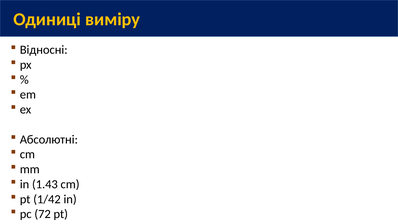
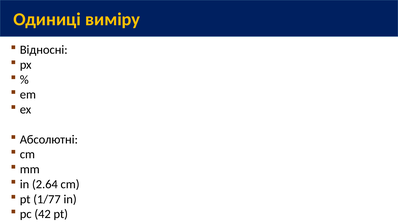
1.43: 1.43 -> 2.64 (45, 184)
1/42: 1/42 -> 1/77 (47, 199)
72: 72 -> 42 (43, 214)
